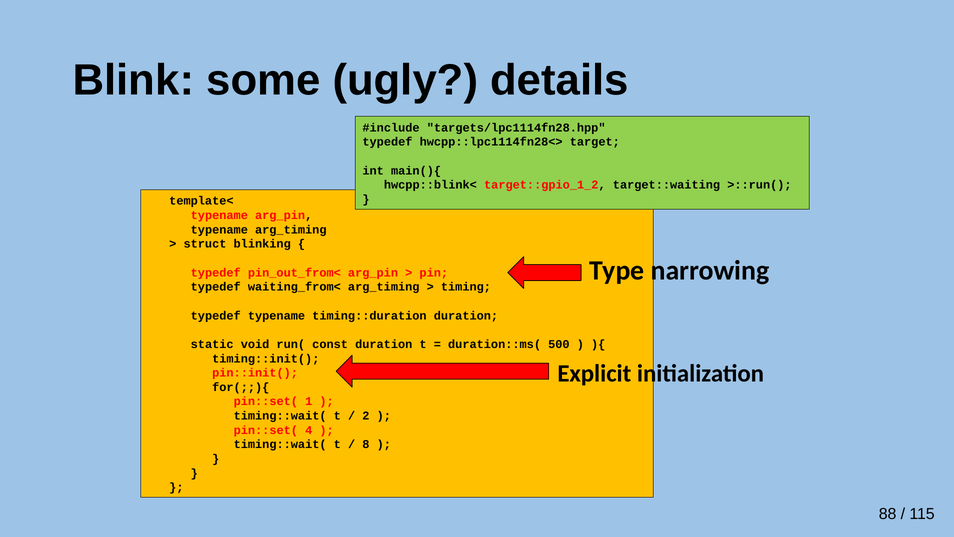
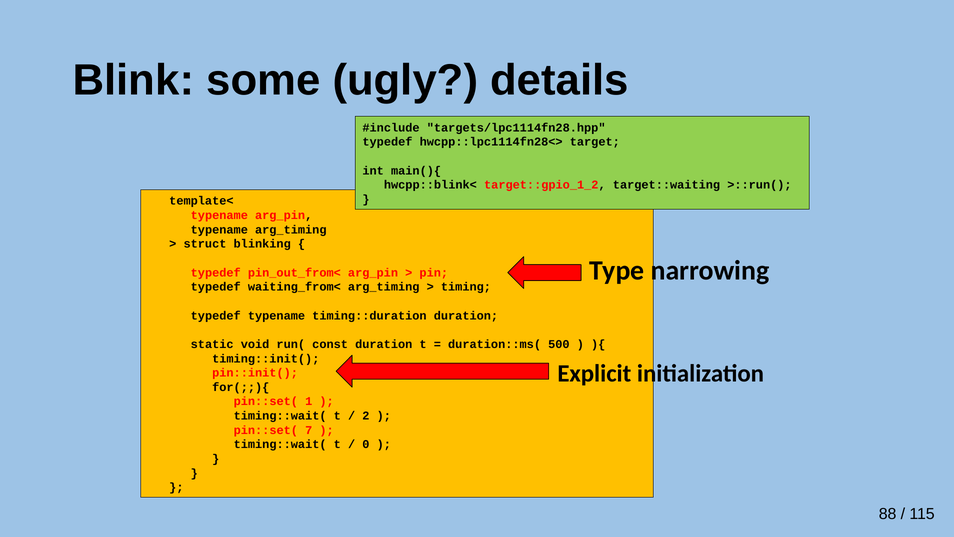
4: 4 -> 7 (309, 430)
8: 8 -> 0 (366, 444)
